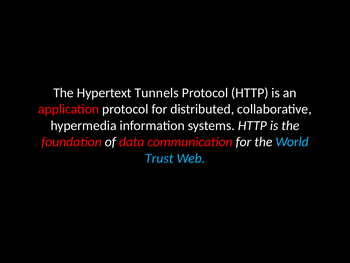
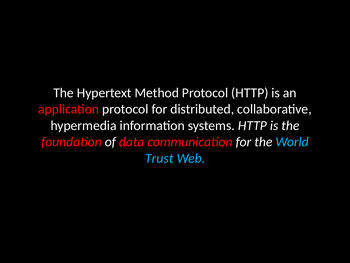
Tunnels: Tunnels -> Method (157, 93)
